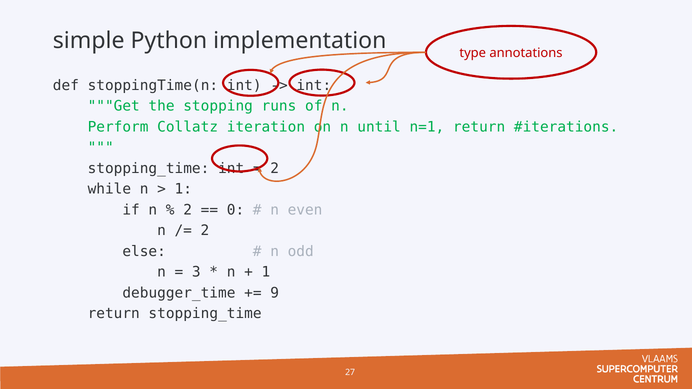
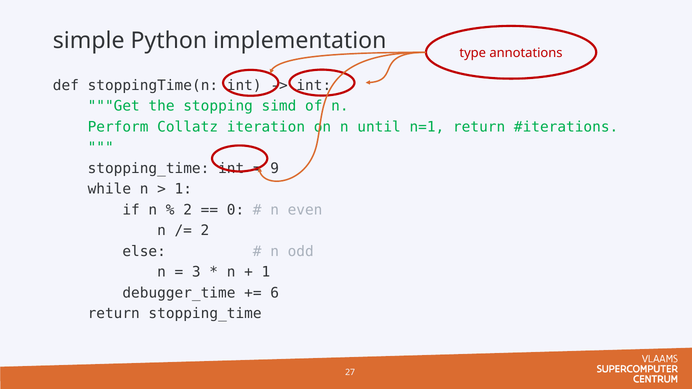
runs: runs -> simd (279, 106)
2: 2 -> 9 (275, 168)
9: 9 -> 6 (275, 293)
